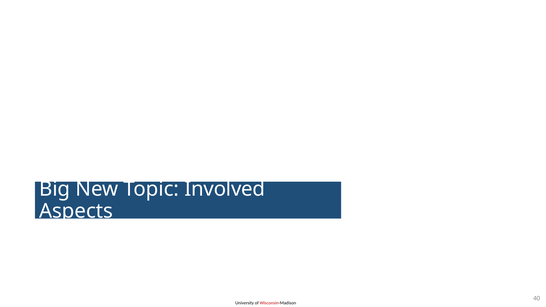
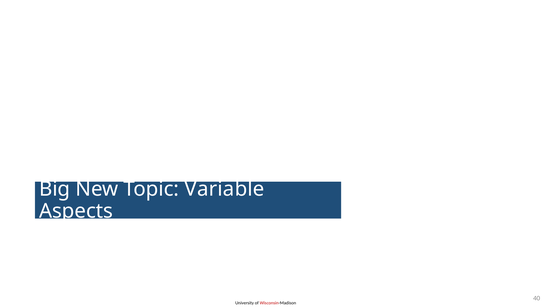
Involved: Involved -> Variable (225, 189)
